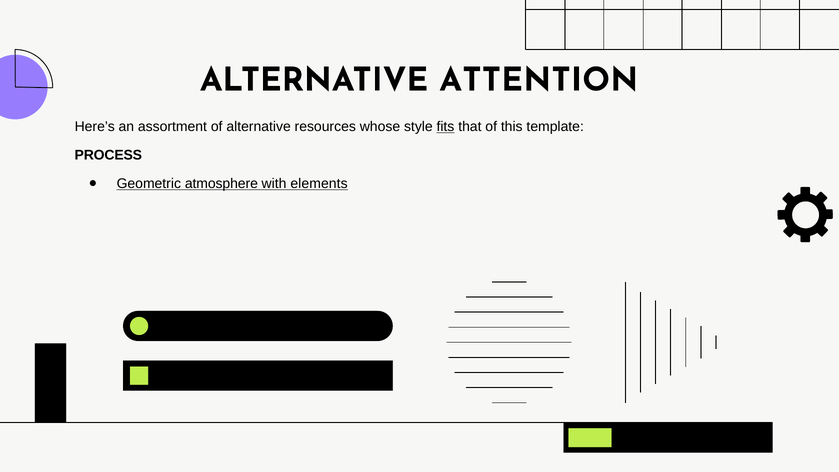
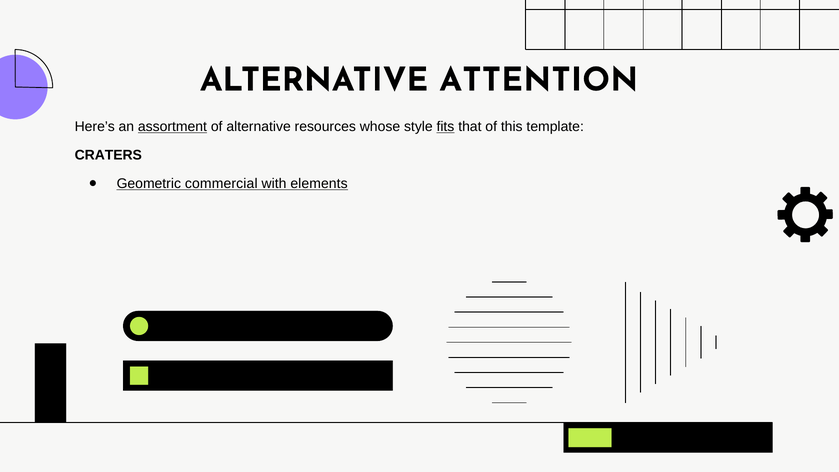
assortment underline: none -> present (172, 127)
PROCESS: PROCESS -> CRATERS (108, 155)
atmosphere: atmosphere -> commercial (221, 184)
